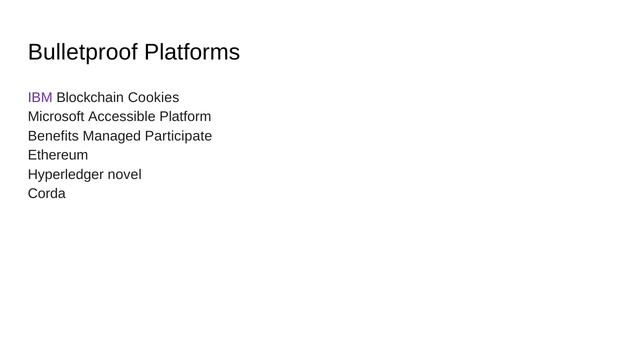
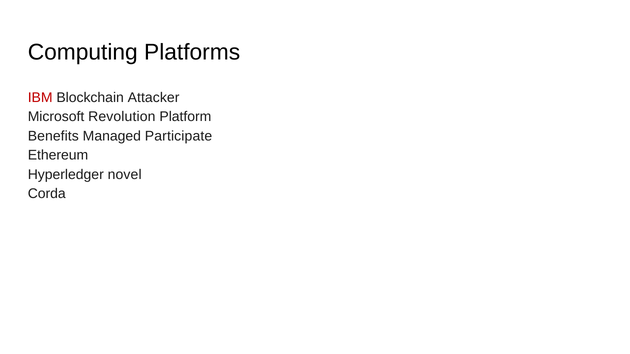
Bulletproof: Bulletproof -> Computing (83, 52)
IBM colour: purple -> red (40, 98)
Cookies: Cookies -> Attacker (154, 98)
Accessible: Accessible -> Revolution (122, 117)
